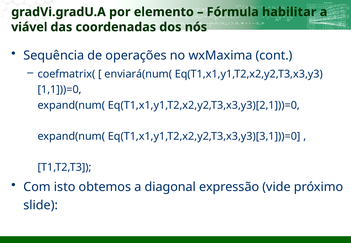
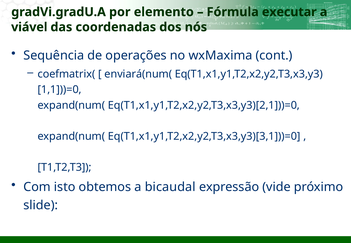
habilitar: habilitar -> executar (289, 12)
diagonal: diagonal -> bicaudal (170, 187)
